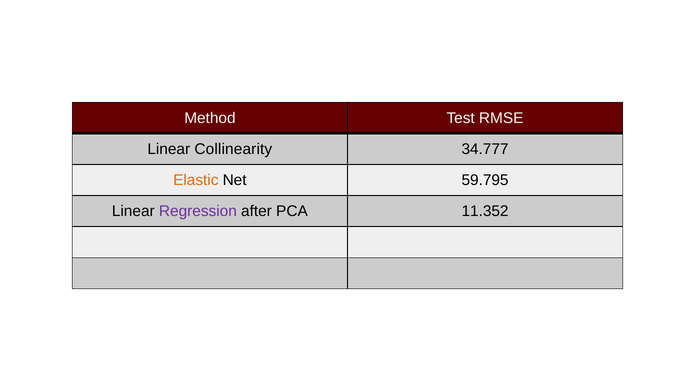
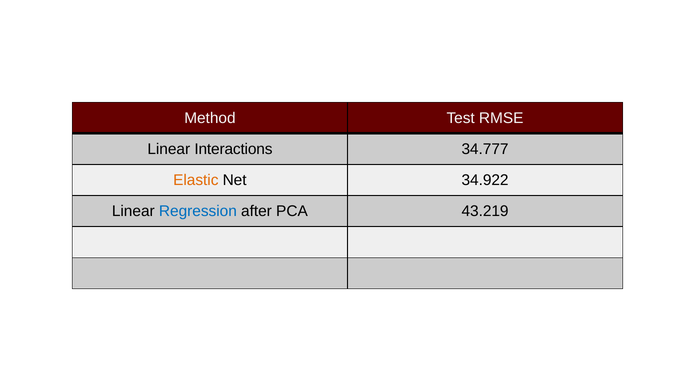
Collinearity: Collinearity -> Interactions (233, 149)
59.795: 59.795 -> 34.922 (485, 180)
Regression colour: purple -> blue (198, 211)
11.352: 11.352 -> 43.219 (485, 211)
